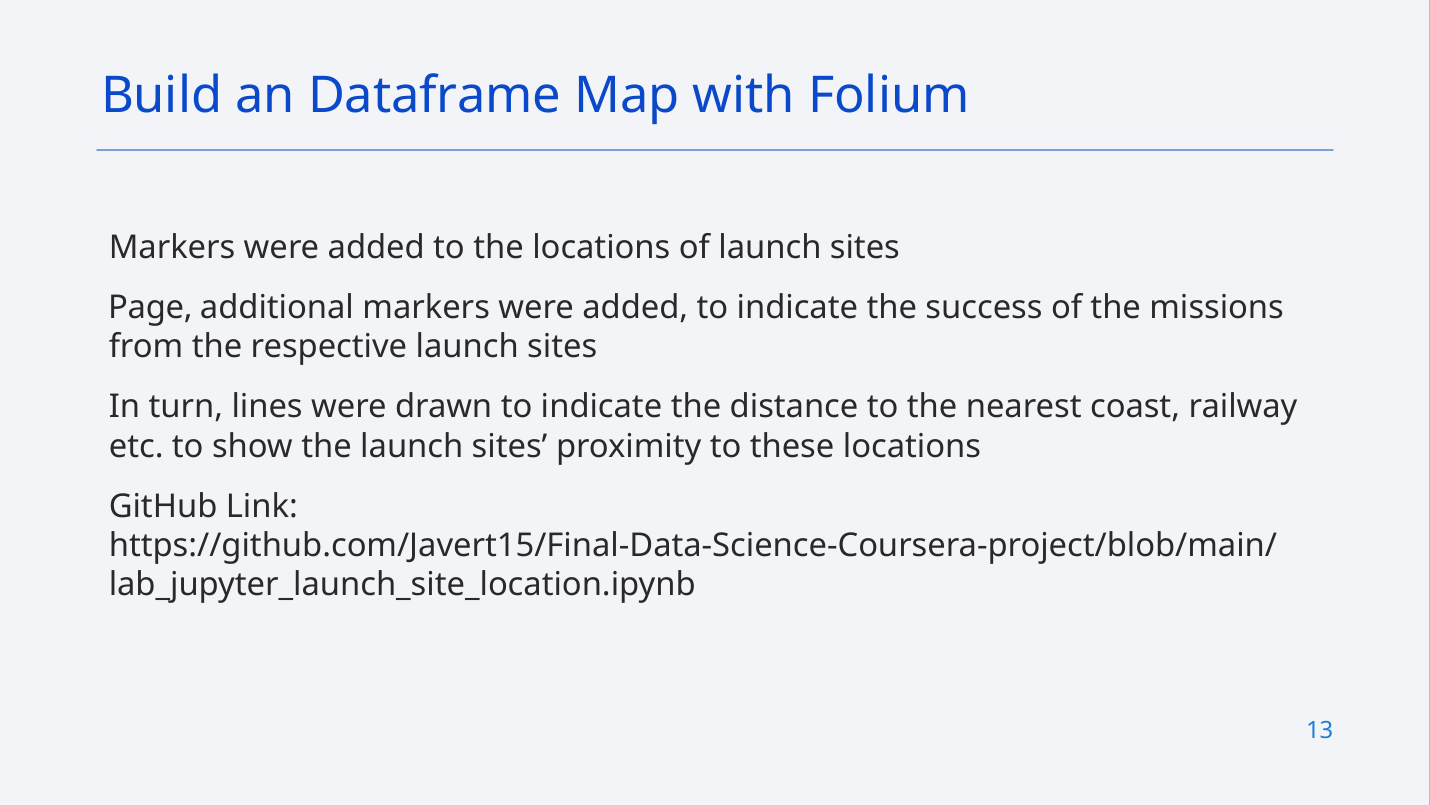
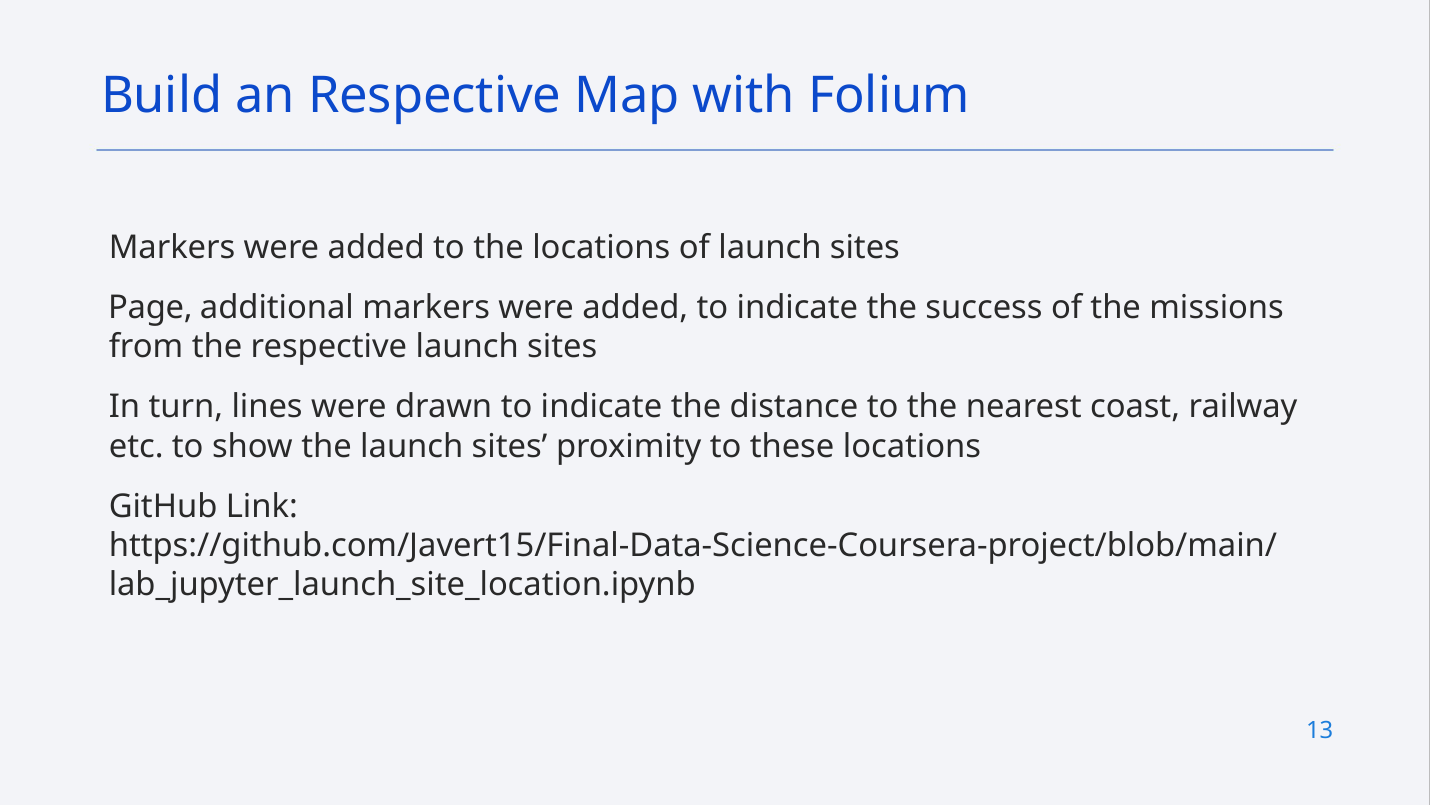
an Dataframe: Dataframe -> Respective (435, 96)
